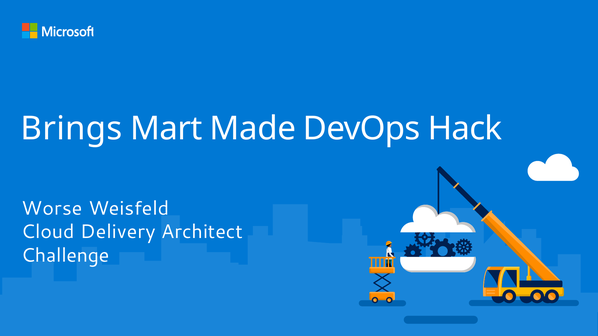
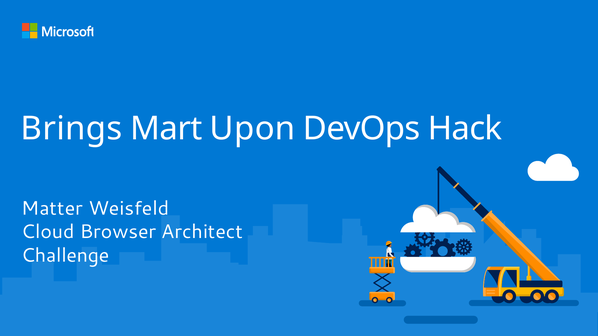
Made: Made -> Upon (253, 129)
Worse: Worse -> Matter (52, 209)
Delivery: Delivery -> Browser (118, 232)
